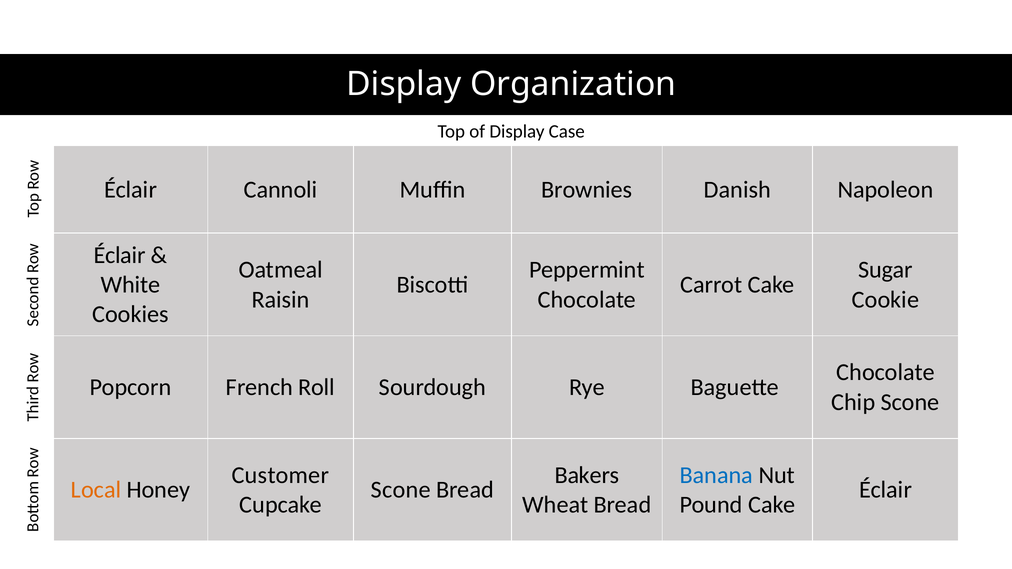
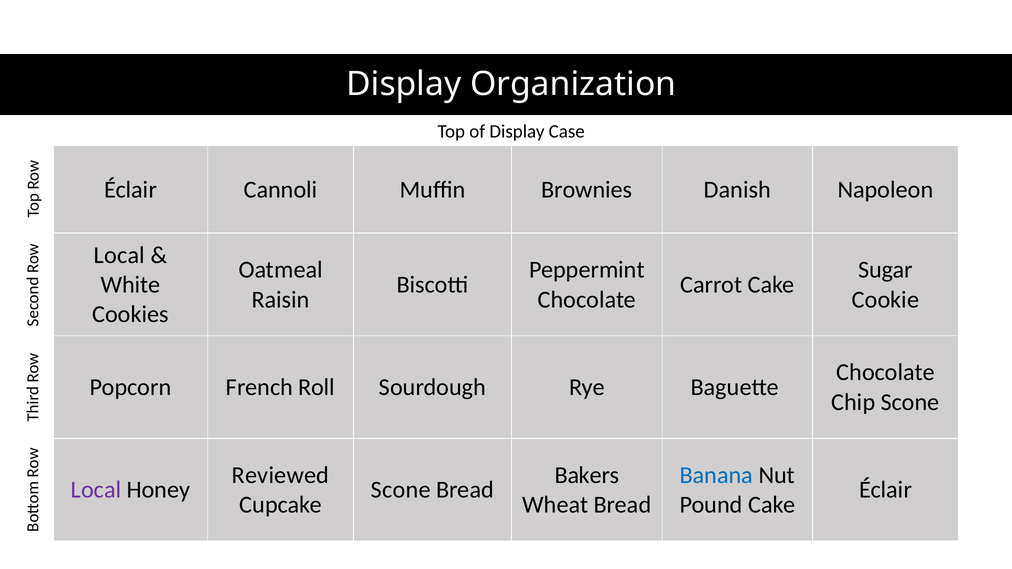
Éclair: Éclair -> Local (119, 255)
Customer: Customer -> Reviewed (280, 475)
Local colour: orange -> purple (96, 490)
